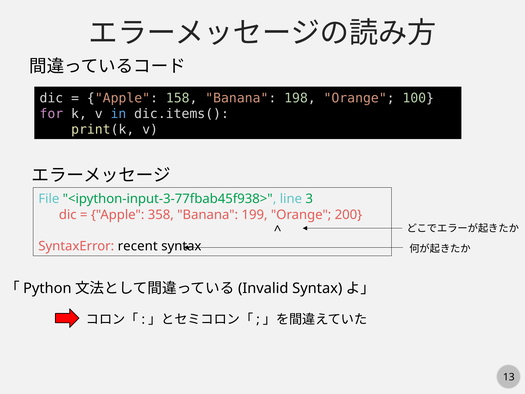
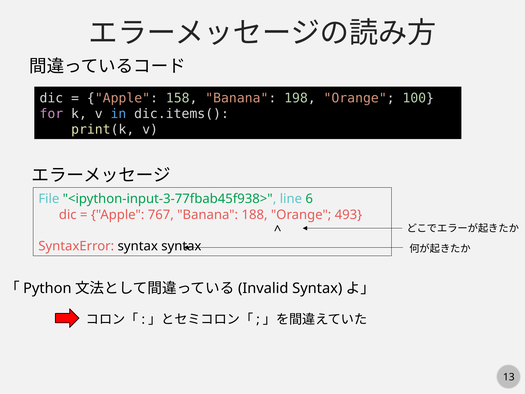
3: 3 -> 6 (309, 199)
358: 358 -> 767 (161, 215)
199: 199 -> 188 (255, 215)
200: 200 -> 493 (348, 215)
SyntaxError recent: recent -> syntax (138, 246)
